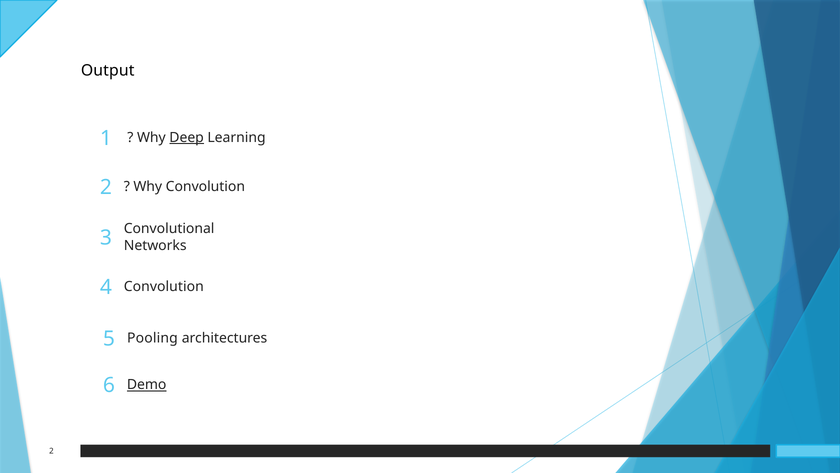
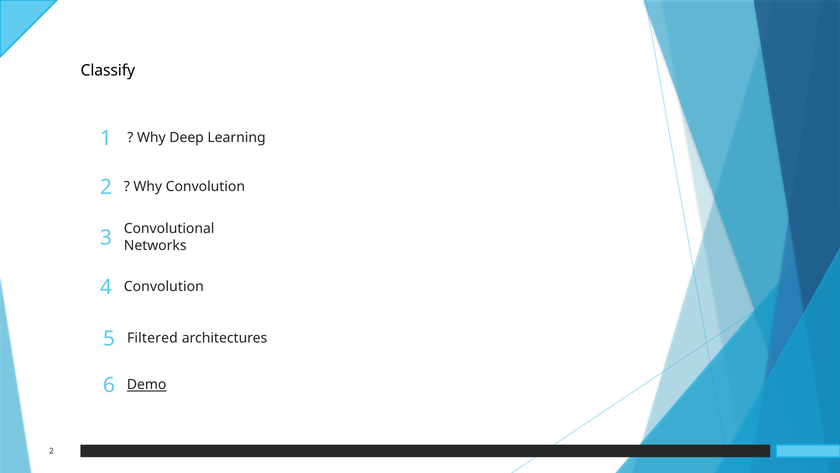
Output: Output -> Classify (108, 71)
Deep underline: present -> none (187, 137)
Pooling: Pooling -> Filtered (152, 338)
